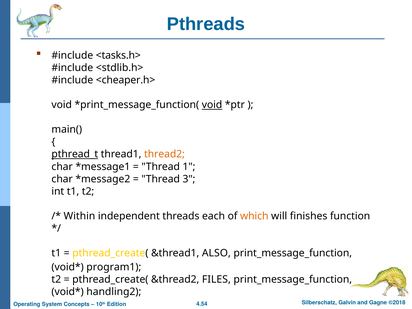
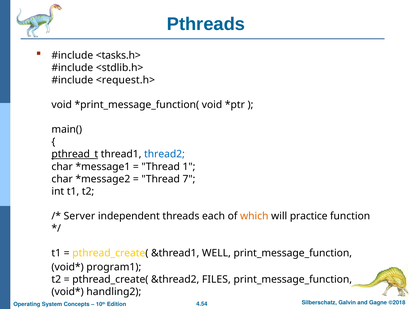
<cheaper.h>: <cheaper.h> -> <request.h> (125, 80)
void underline: present -> none (212, 105)
thread2 colour: orange -> blue (164, 154)
3: 3 -> 7 (189, 179)
Within: Within -> Server (79, 216)
finishes: finishes -> practice (309, 216)
ALSO: ALSO -> WELL (216, 253)
